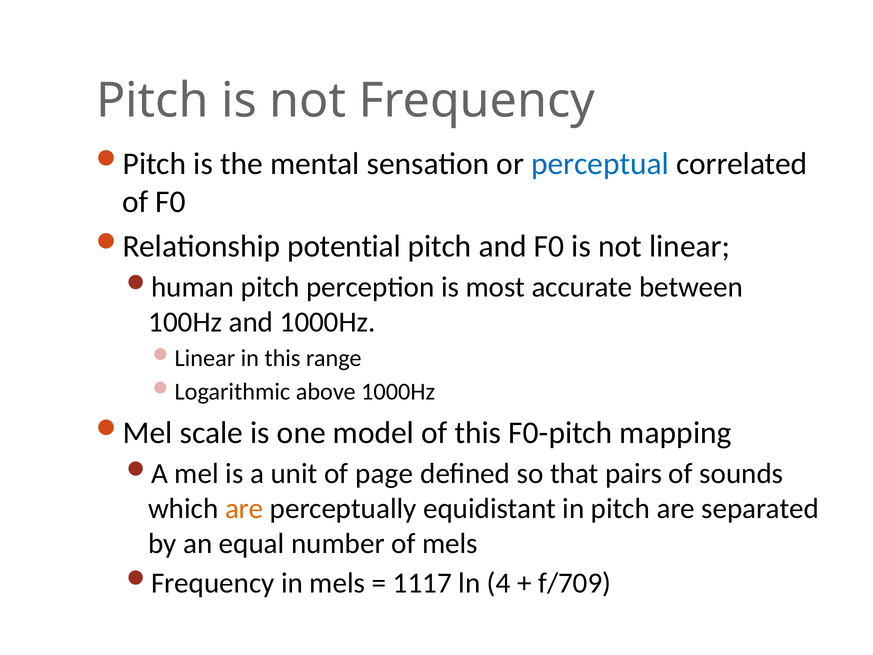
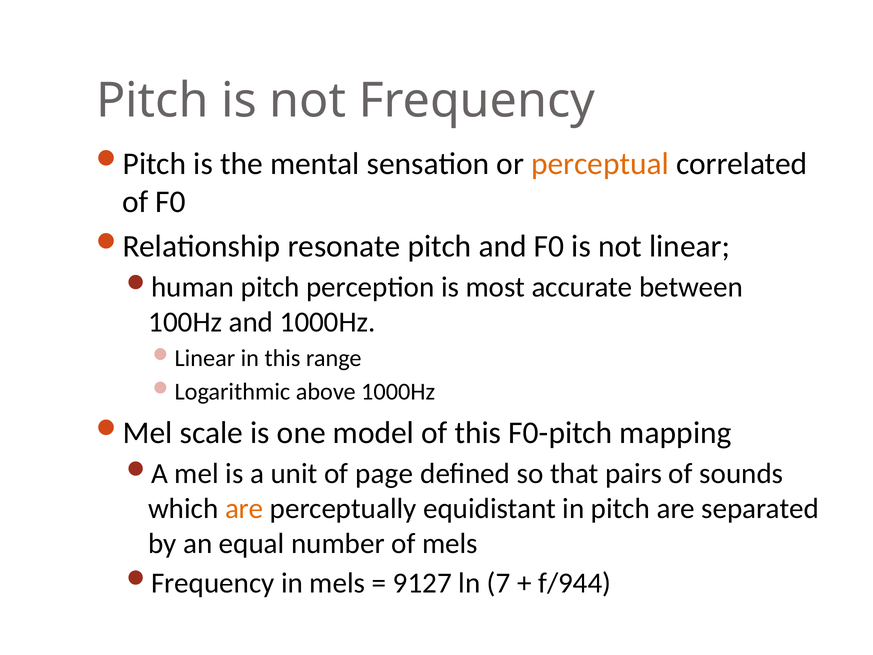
perceptual colour: blue -> orange (600, 164)
potential: potential -> resonate (344, 246)
1117: 1117 -> 9127 (422, 583)
4: 4 -> 7 (499, 583)
f/709: f/709 -> f/944 (575, 583)
